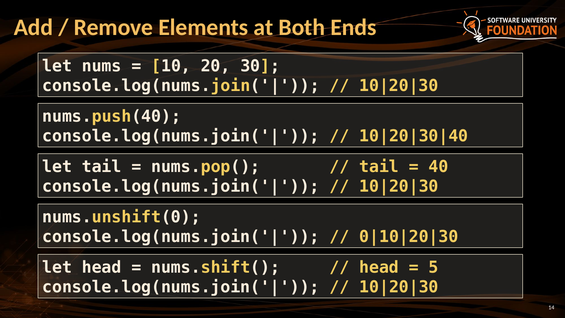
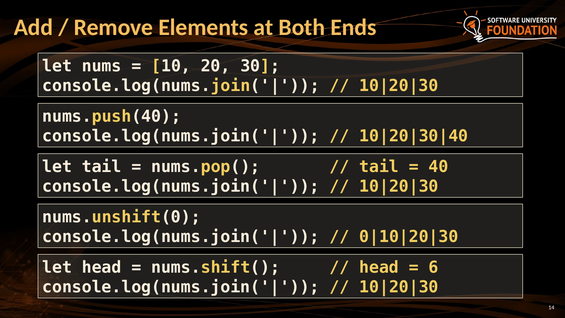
5: 5 -> 6 (434, 267)
